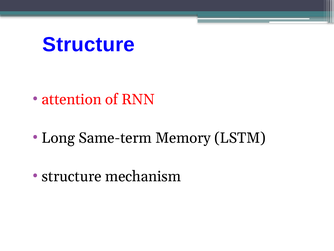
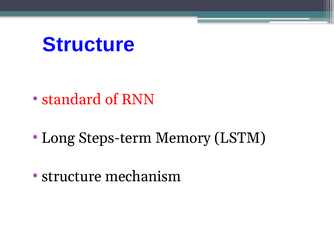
attention: attention -> standard (72, 99)
Same-term: Same-term -> Steps-term (115, 138)
